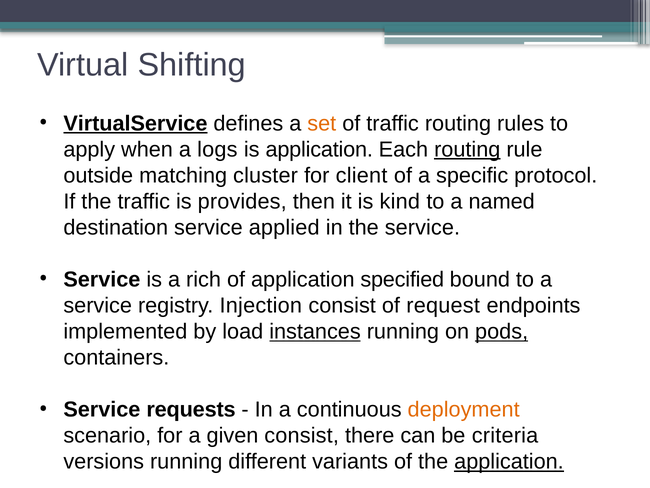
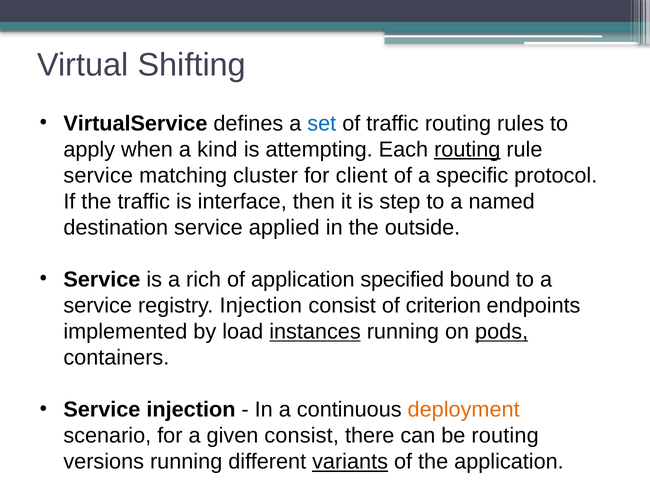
VirtualService underline: present -> none (135, 123)
set colour: orange -> blue (322, 123)
logs: logs -> kind (217, 149)
is application: application -> attempting (319, 149)
outside: outside -> service (98, 175)
provides: provides -> interface (242, 201)
kind: kind -> step (400, 201)
the service: service -> outside (422, 227)
request: request -> criterion (443, 305)
Service requests: requests -> injection (191, 409)
be criteria: criteria -> routing (505, 435)
variants underline: none -> present (350, 461)
application underline: present -> none (509, 461)
